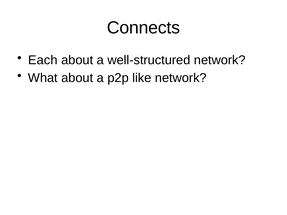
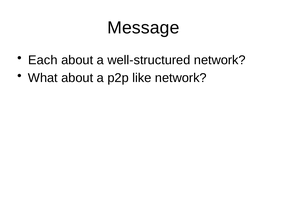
Connects: Connects -> Message (143, 28)
